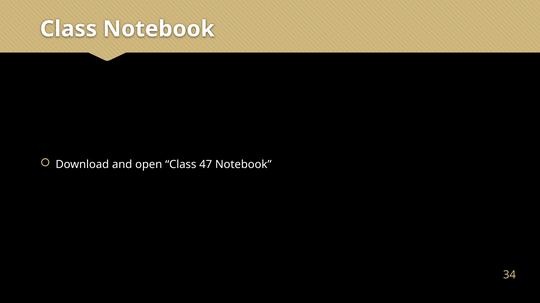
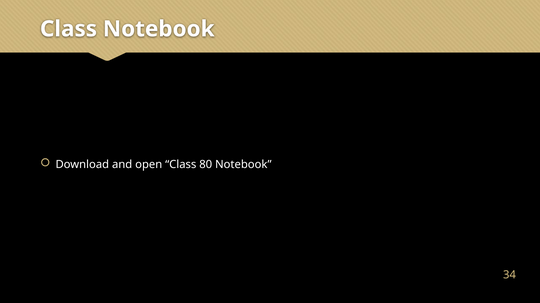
47: 47 -> 80 (206, 165)
